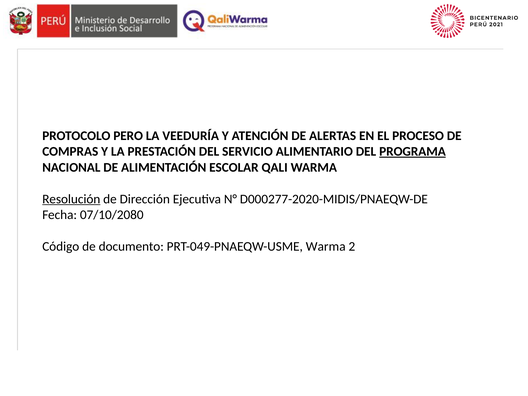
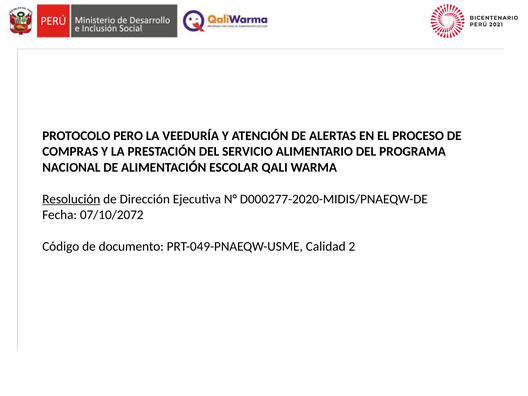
PROGRAMA underline: present -> none (412, 152)
07/10/2080: 07/10/2080 -> 07/10/2072 (112, 215)
PRT-049-PNAEQW-USME Warma: Warma -> Calidad (326, 247)
